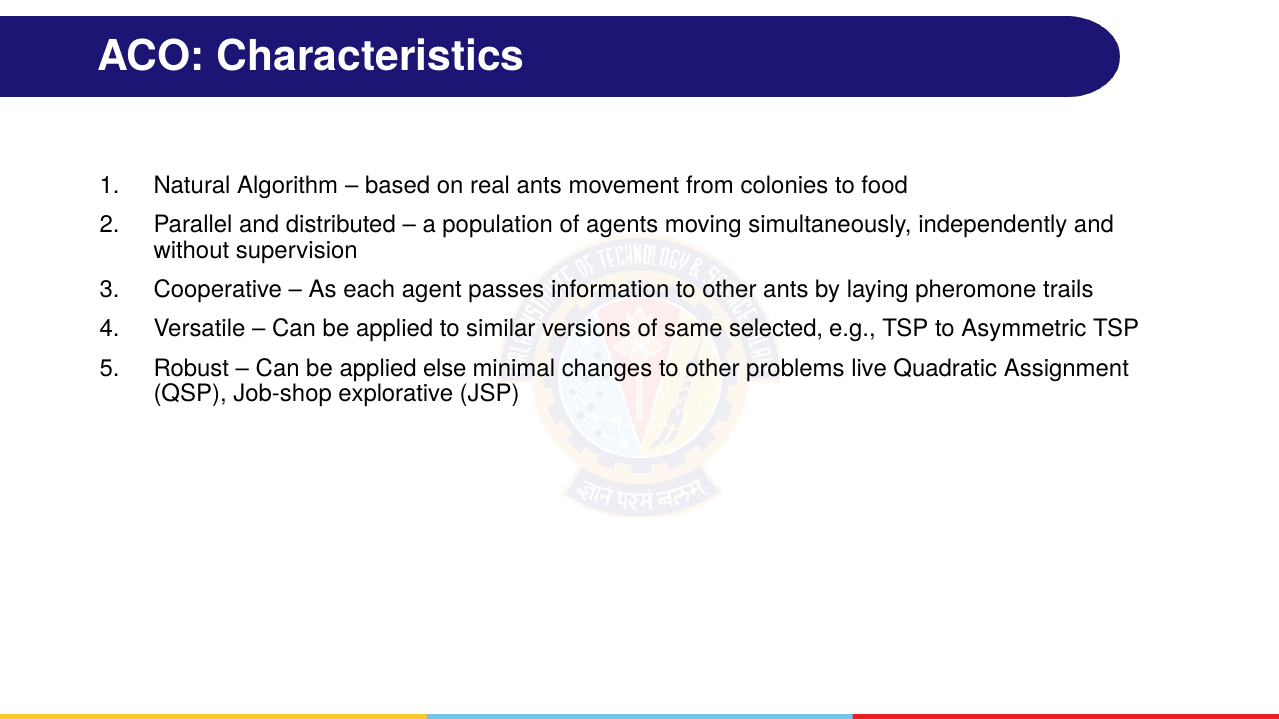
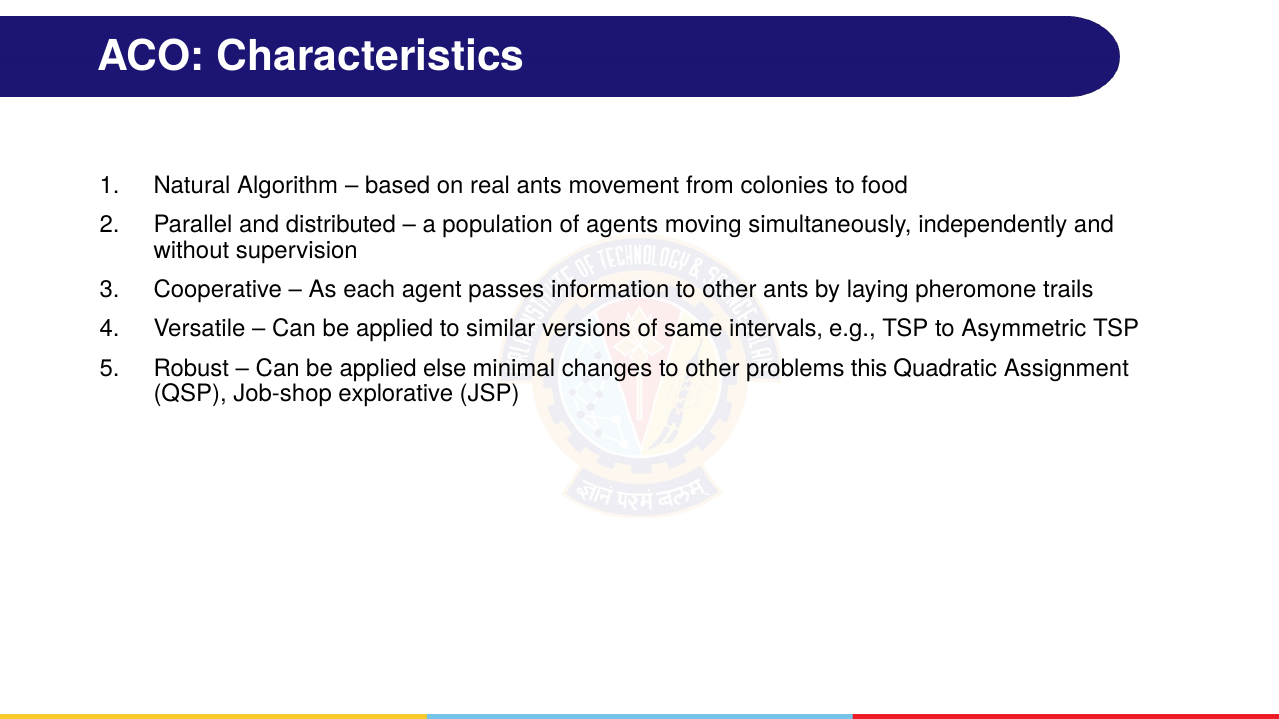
selected: selected -> intervals (776, 329)
live: live -> this (869, 368)
